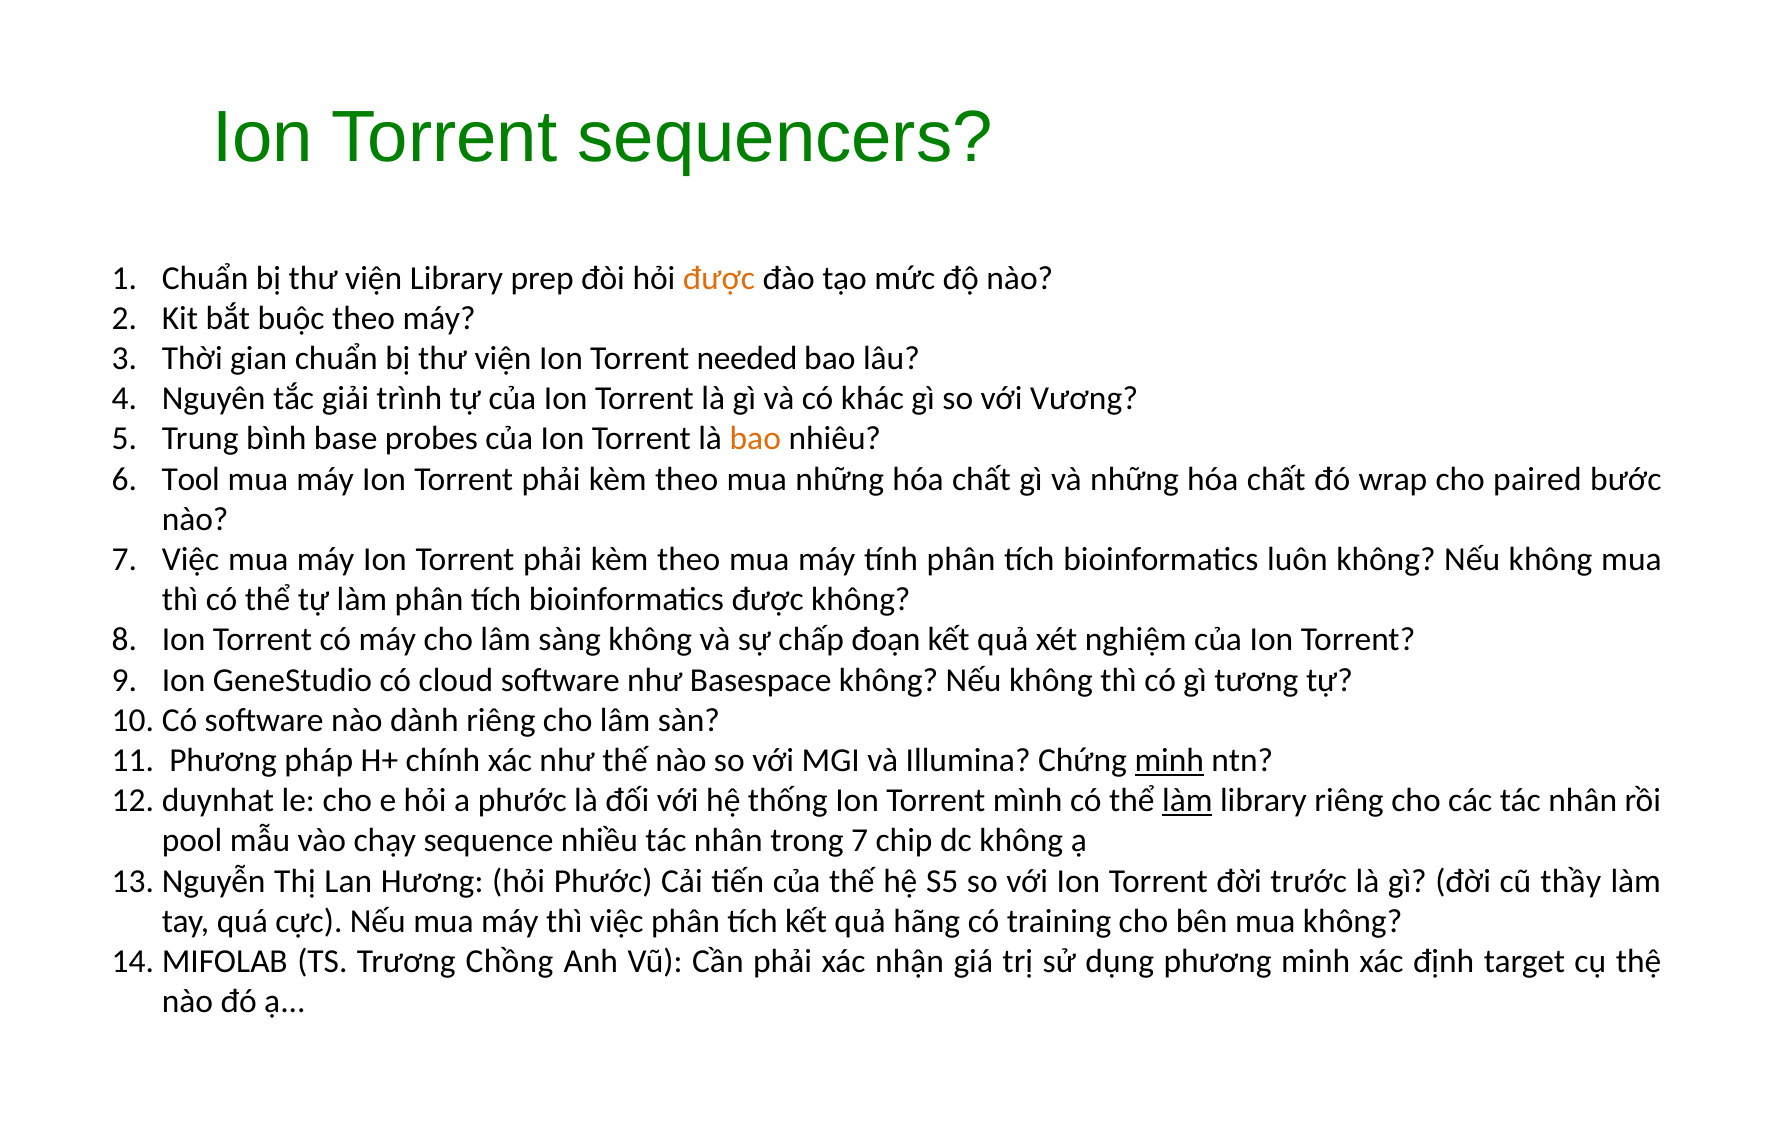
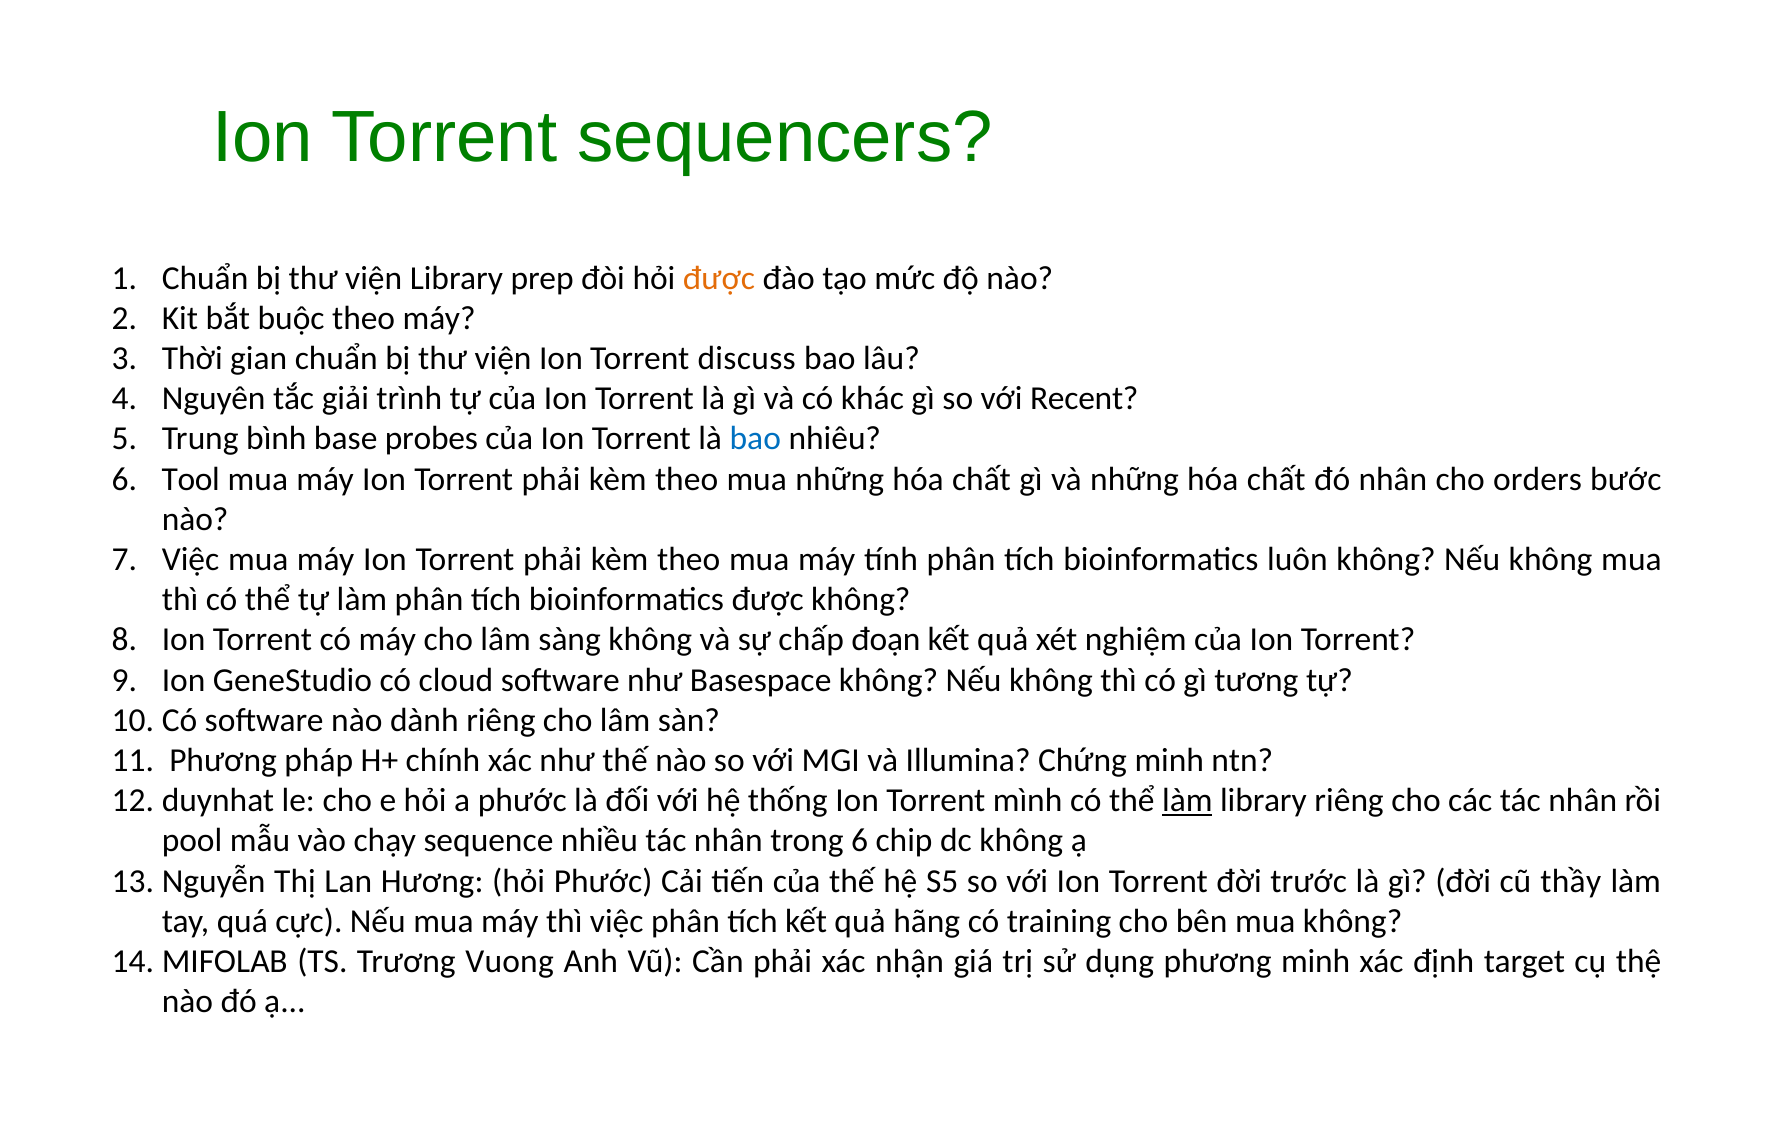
needed: needed -> discuss (747, 358)
Vương: Vương -> Recent (1084, 398)
bao colour: orange -> blue (755, 439)
đó wrap: wrap -> nhân (1393, 479)
paired: paired -> orders (1538, 479)
minh underline: present -> none (1169, 760)
trong 7: 7 -> 6 (860, 841)
Chồng: Chồng -> Vuong (510, 961)
